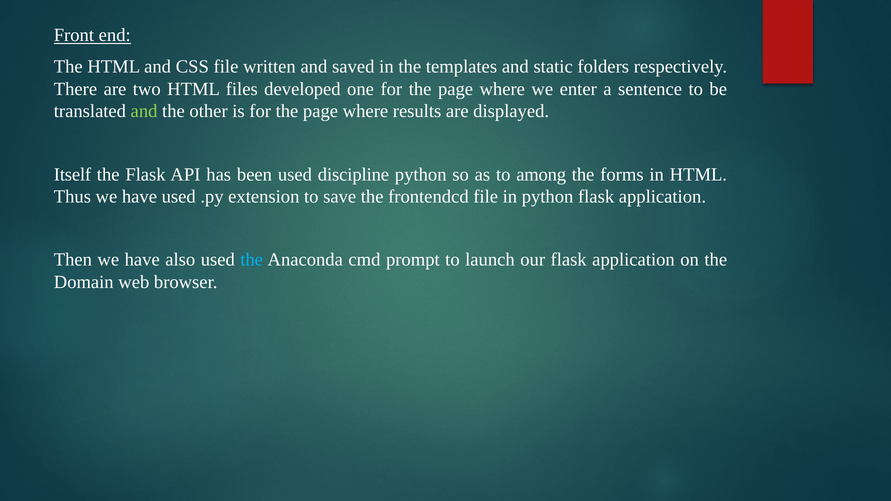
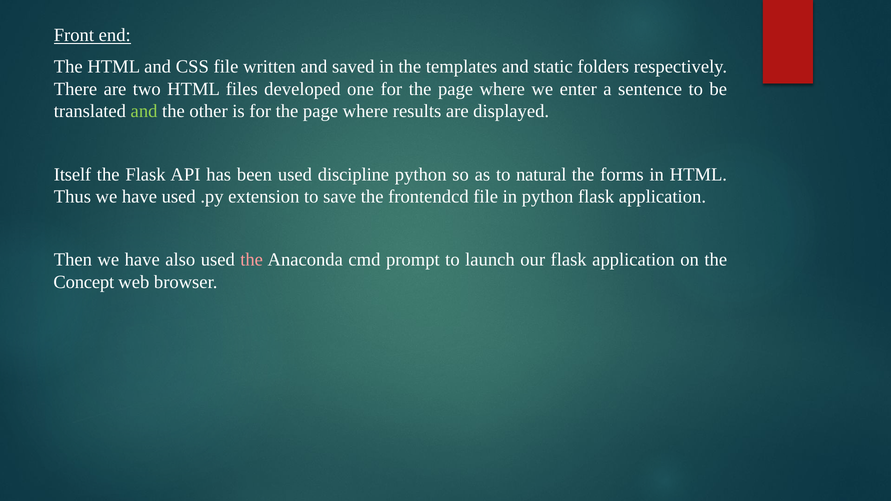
among: among -> natural (541, 174)
the colour: light blue -> pink (252, 260)
Domain: Domain -> Concept (84, 282)
